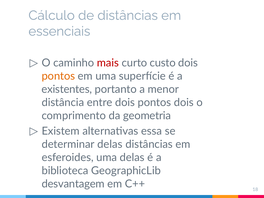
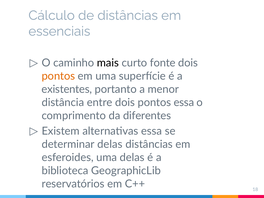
mais colour: red -> black (108, 63)
custo: custo -> fonte (163, 63)
pontos dois: dois -> essa (184, 102)
geometria: geometria -> diferentes (147, 116)
desvantagem: desvantagem -> reservatórios (73, 184)
